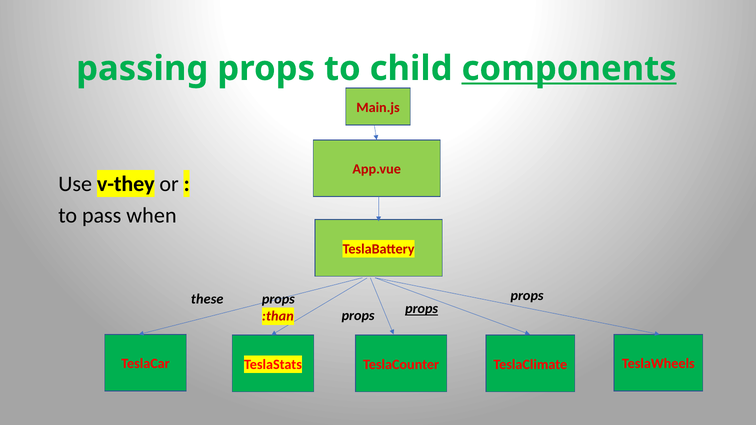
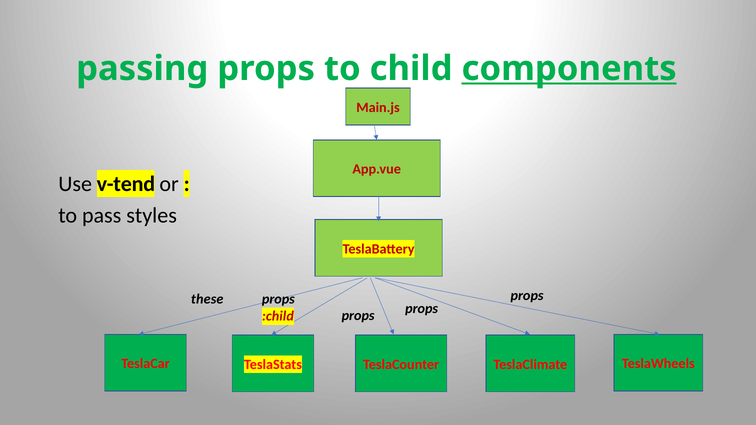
v-they: v-they -> v-tend (126, 184)
when: when -> styles (152, 216)
:than: :than -> :child (278, 316)
props underline: present -> none (422, 309)
